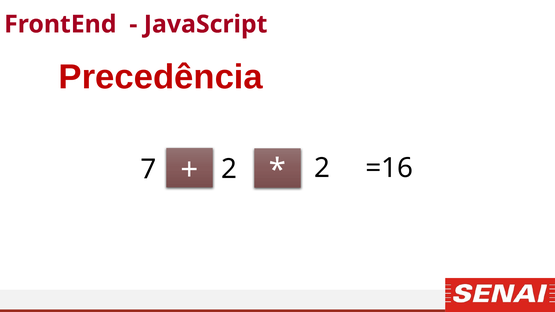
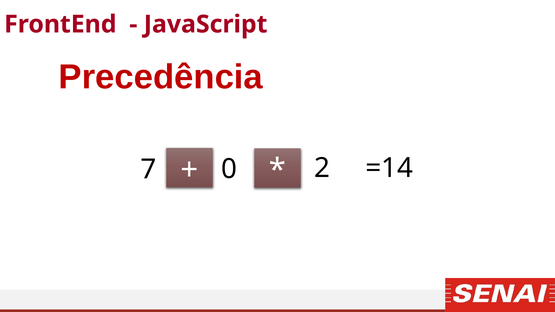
7 2: 2 -> 0 (229, 169)
=16: =16 -> =14 (389, 168)
